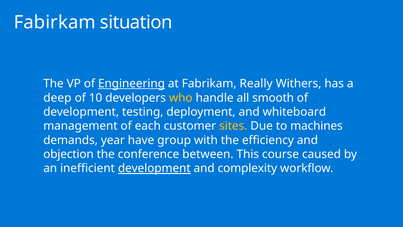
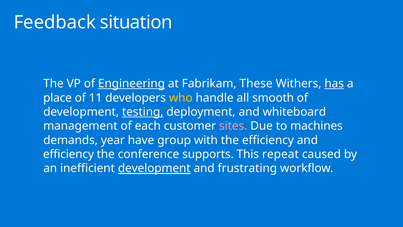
Fabirkam: Fabirkam -> Feedback (55, 22)
Really: Really -> These (256, 84)
has underline: none -> present (334, 84)
deep: deep -> place (58, 98)
10: 10 -> 11 (96, 98)
testing underline: none -> present (143, 112)
sites colour: yellow -> pink (233, 126)
objection: objection -> efficiency (68, 154)
between: between -> supports (208, 154)
course: course -> repeat (280, 154)
complexity: complexity -> frustrating (247, 168)
